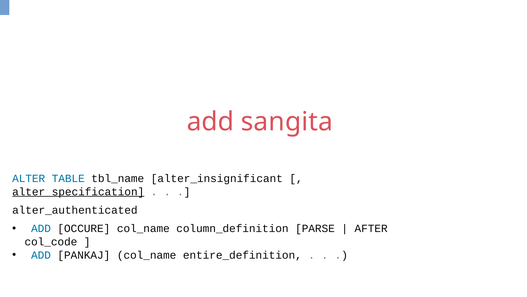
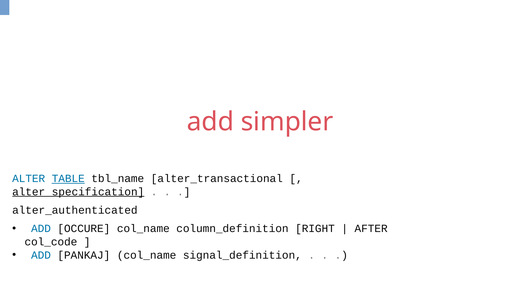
sangita: sangita -> simpler (287, 122)
TABLE underline: none -> present (68, 178)
alter_insignificant: alter_insignificant -> alter_transactional (217, 178)
PARSE: PARSE -> RIGHT (315, 228)
entire_definition: entire_definition -> signal_definition (242, 255)
